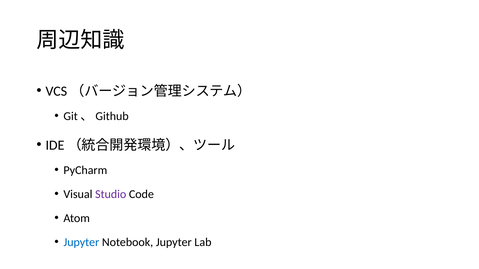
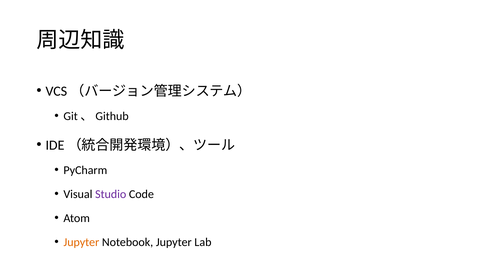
Jupyter colour: blue -> orange (81, 243)
